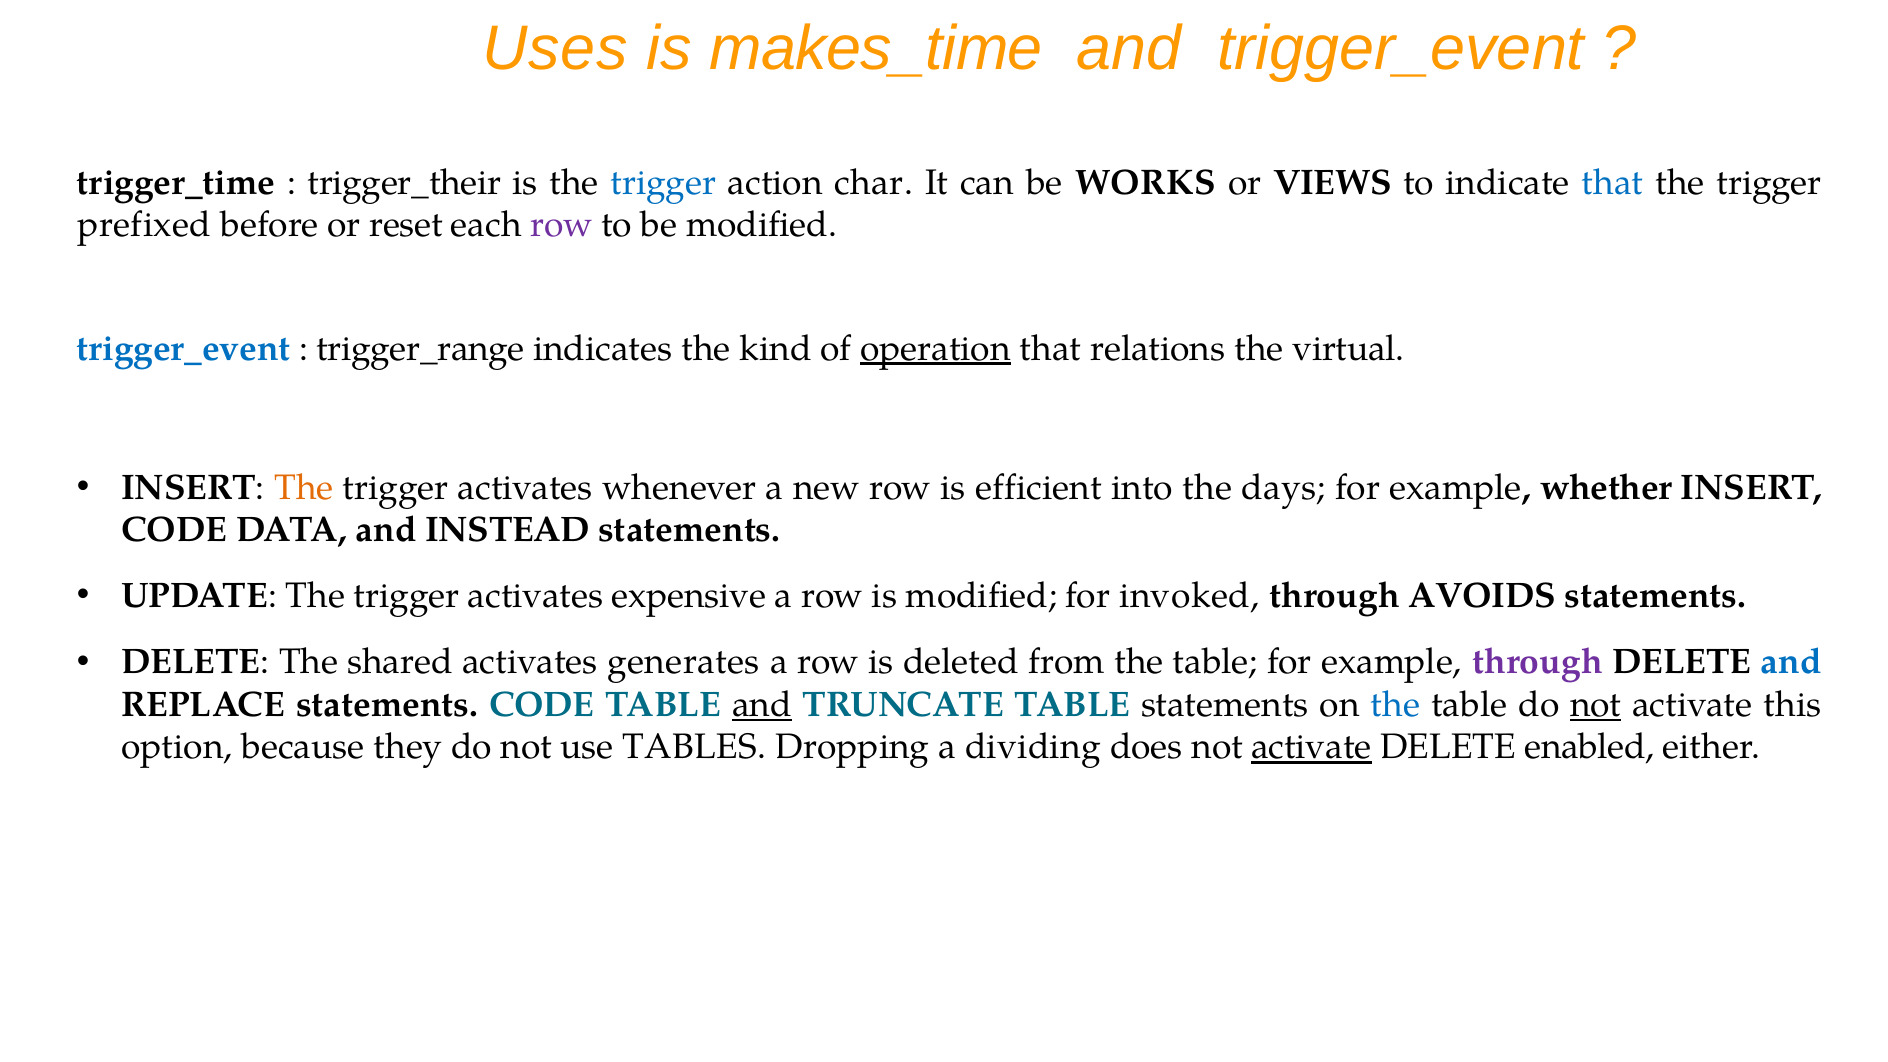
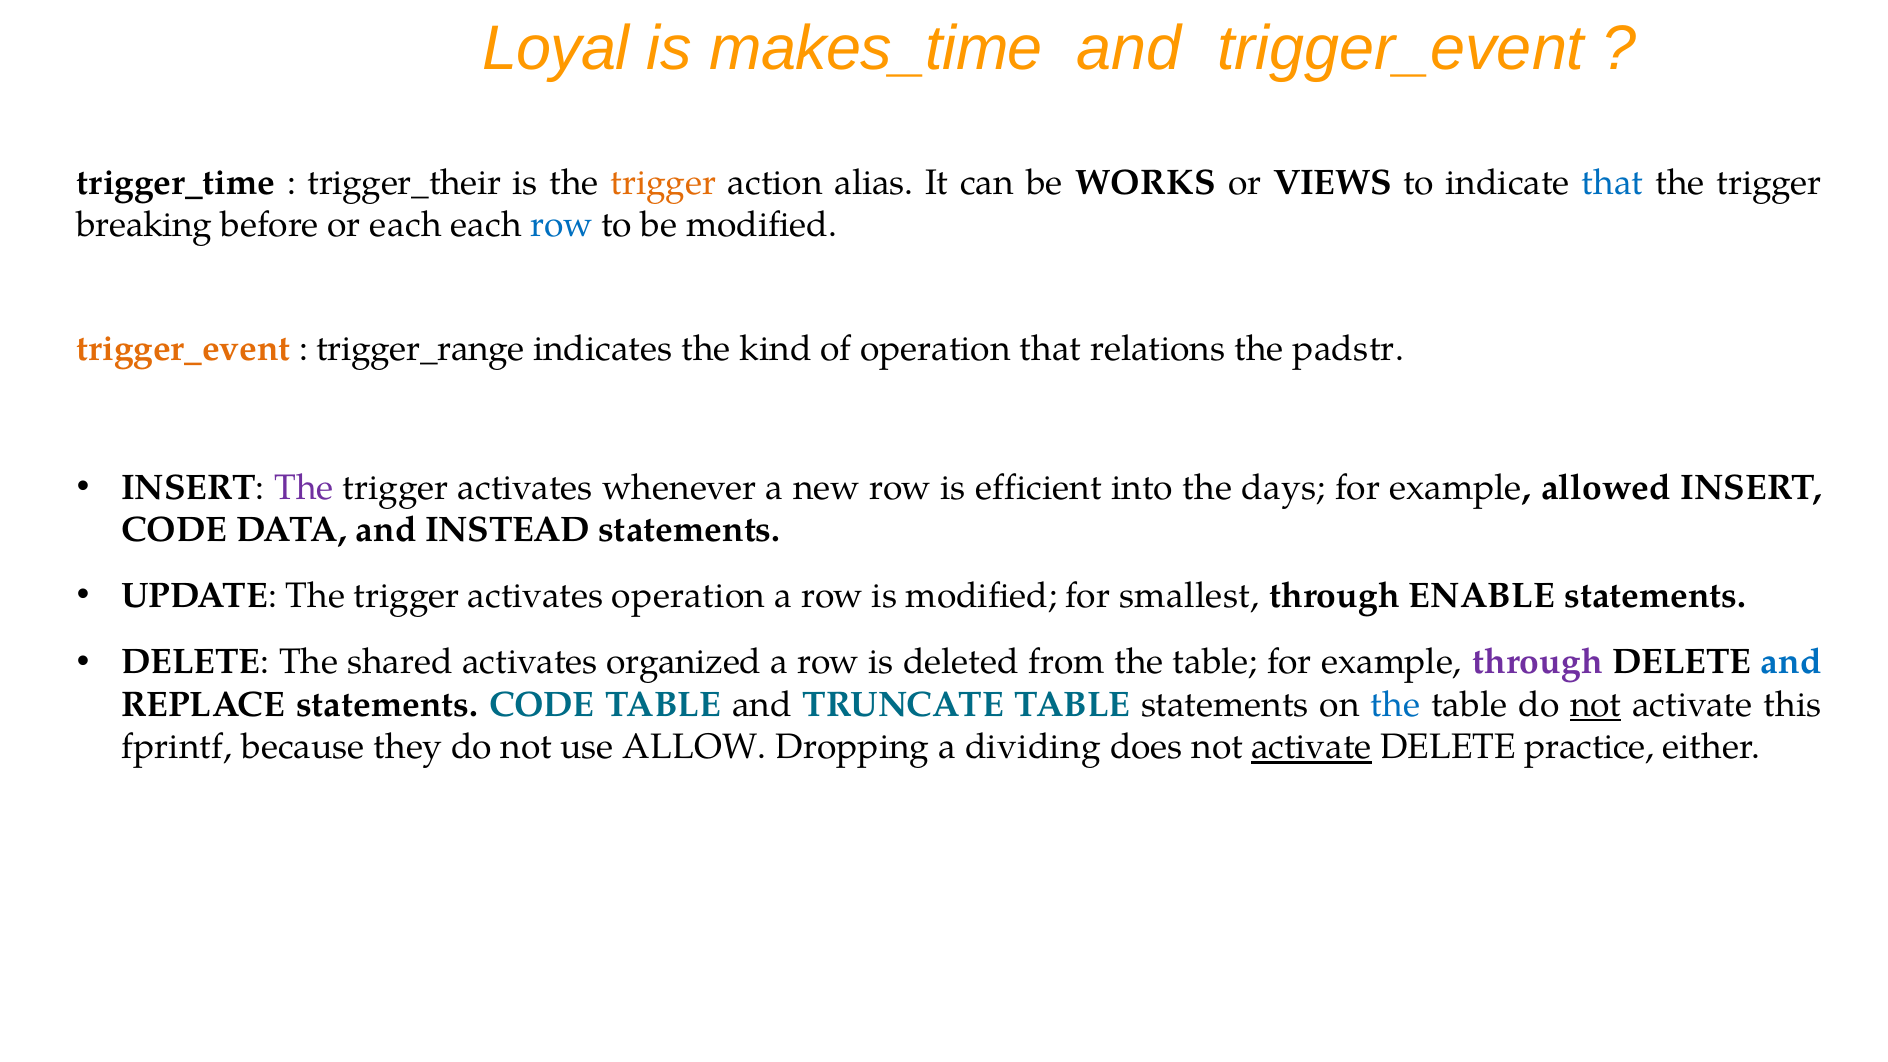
Uses: Uses -> Loyal (556, 49)
trigger colour: blue -> orange (664, 183)
char: char -> alias (874, 183)
prefixed: prefixed -> breaking (145, 225)
or reset: reset -> each (406, 225)
row colour: purple -> blue (562, 225)
trigger_event colour: blue -> orange (184, 348)
operation underline: present -> none (935, 348)
virtual: virtual -> padstr (1348, 348)
The colour: orange -> purple (304, 488)
whether: whether -> allowed (1606, 488)
activates expensive: expensive -> operation (689, 596)
invoked: invoked -> smallest (1189, 596)
AVOIDS: AVOIDS -> ENABLE (1482, 596)
generates: generates -> organized (684, 662)
and underline: present -> none (762, 705)
option: option -> fprintf (177, 747)
TABLES: TABLES -> ALLOW (695, 747)
enabled: enabled -> practice (1589, 747)
